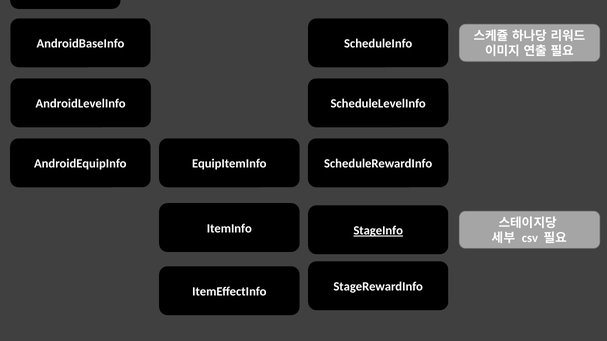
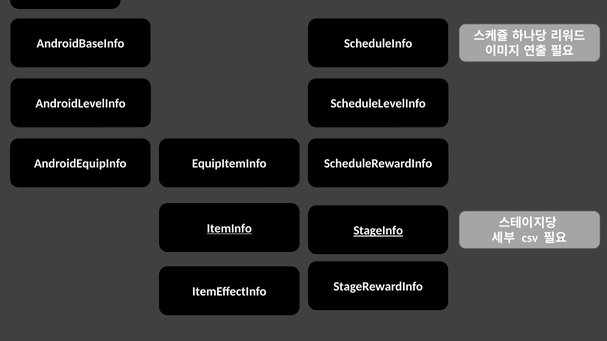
ItemInfo underline: none -> present (229, 229)
